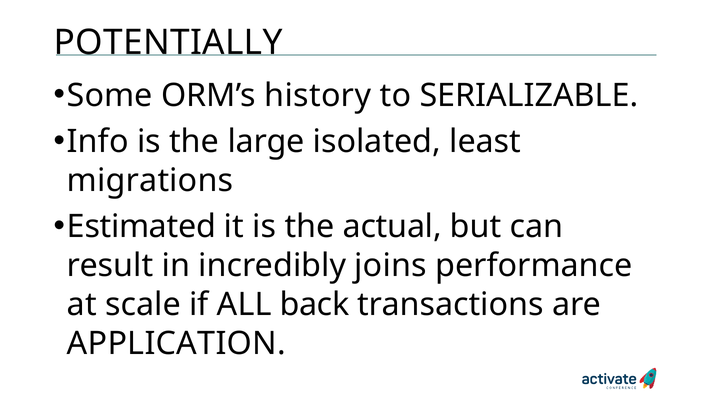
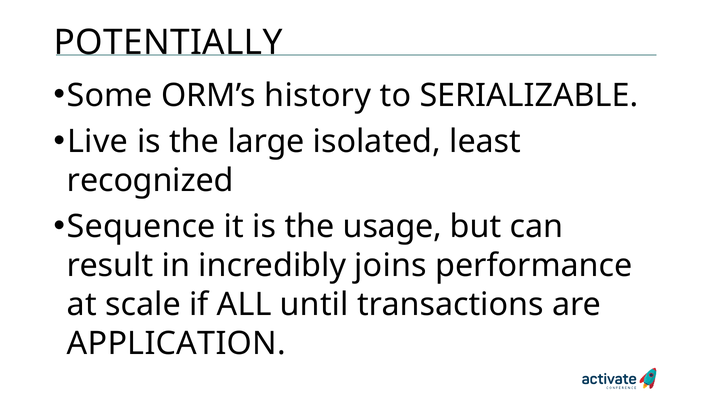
Info: Info -> Live (98, 142)
migrations: migrations -> recognized (150, 180)
Estimated: Estimated -> Sequence (141, 227)
actual: actual -> usage (392, 227)
back: back -> until (314, 304)
